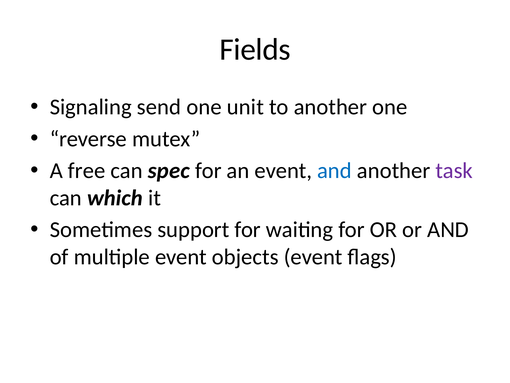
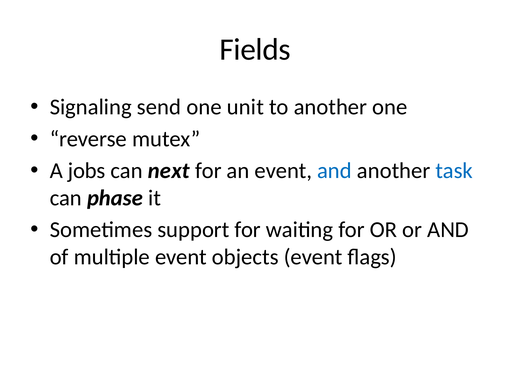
free: free -> jobs (87, 170)
spec: spec -> next (169, 170)
task colour: purple -> blue (454, 170)
which: which -> phase (115, 198)
